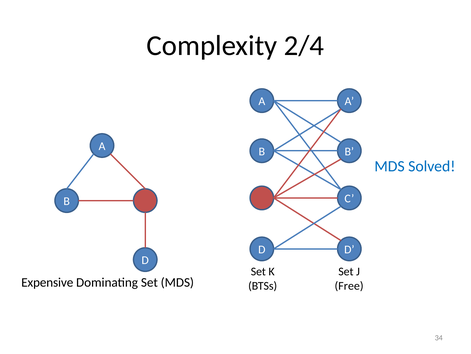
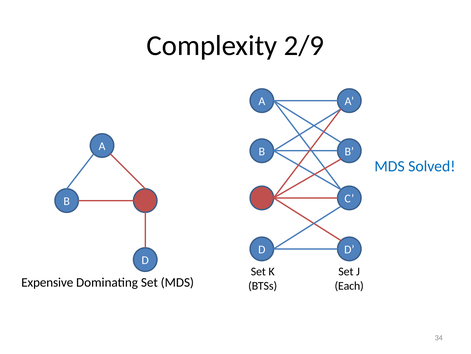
2/4: 2/4 -> 2/9 (304, 46)
Free: Free -> Each (349, 285)
